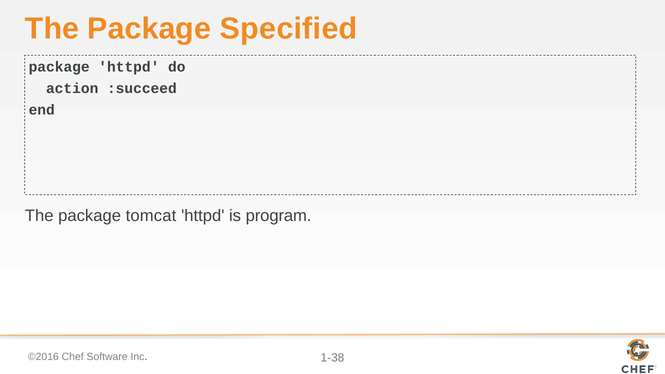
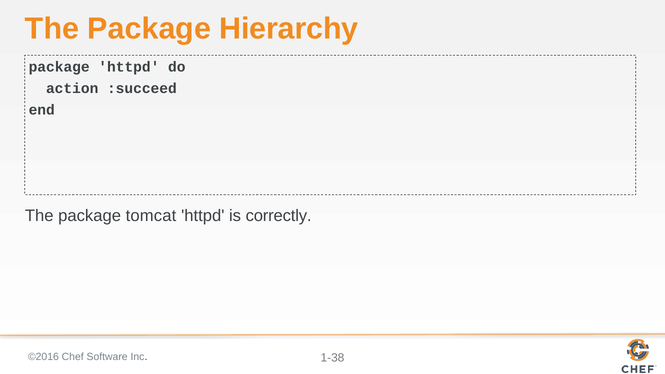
Specified: Specified -> Hierarchy (289, 29)
program: program -> correctly (279, 216)
